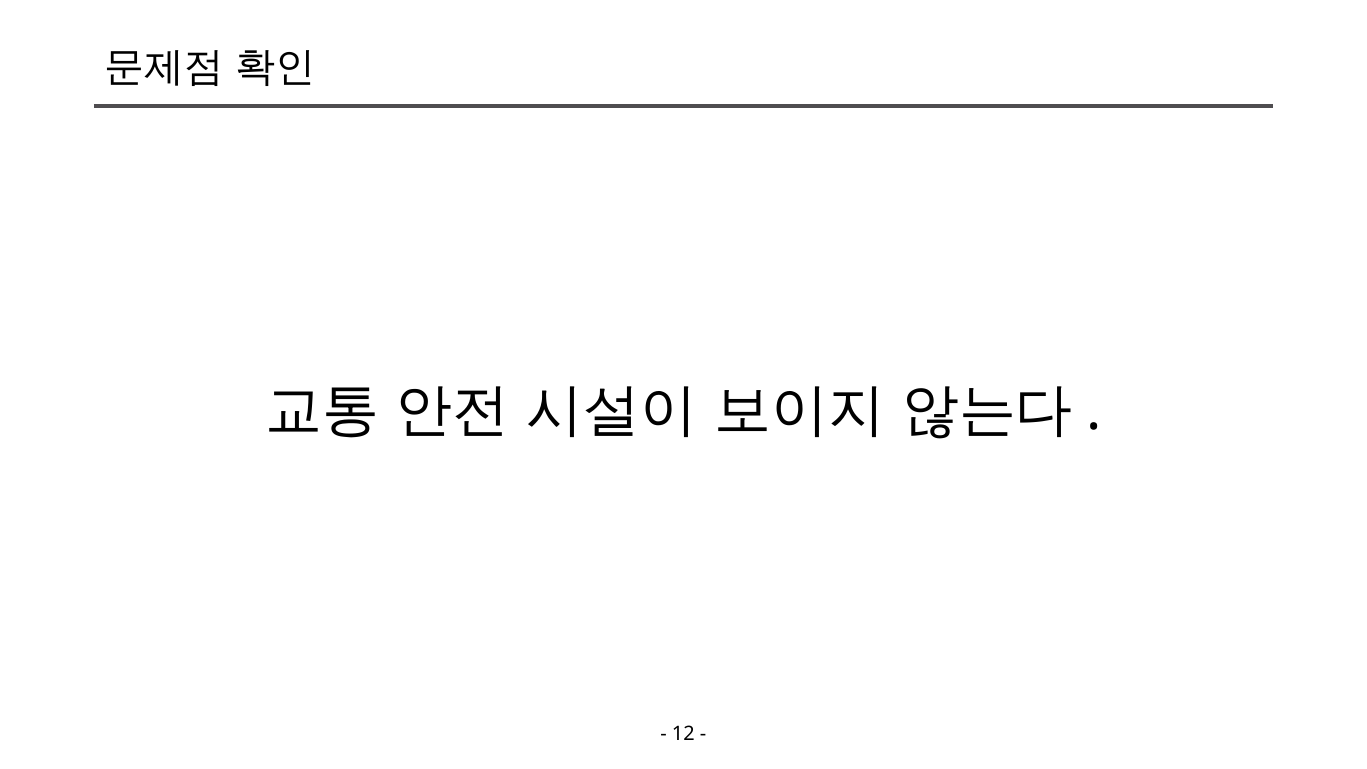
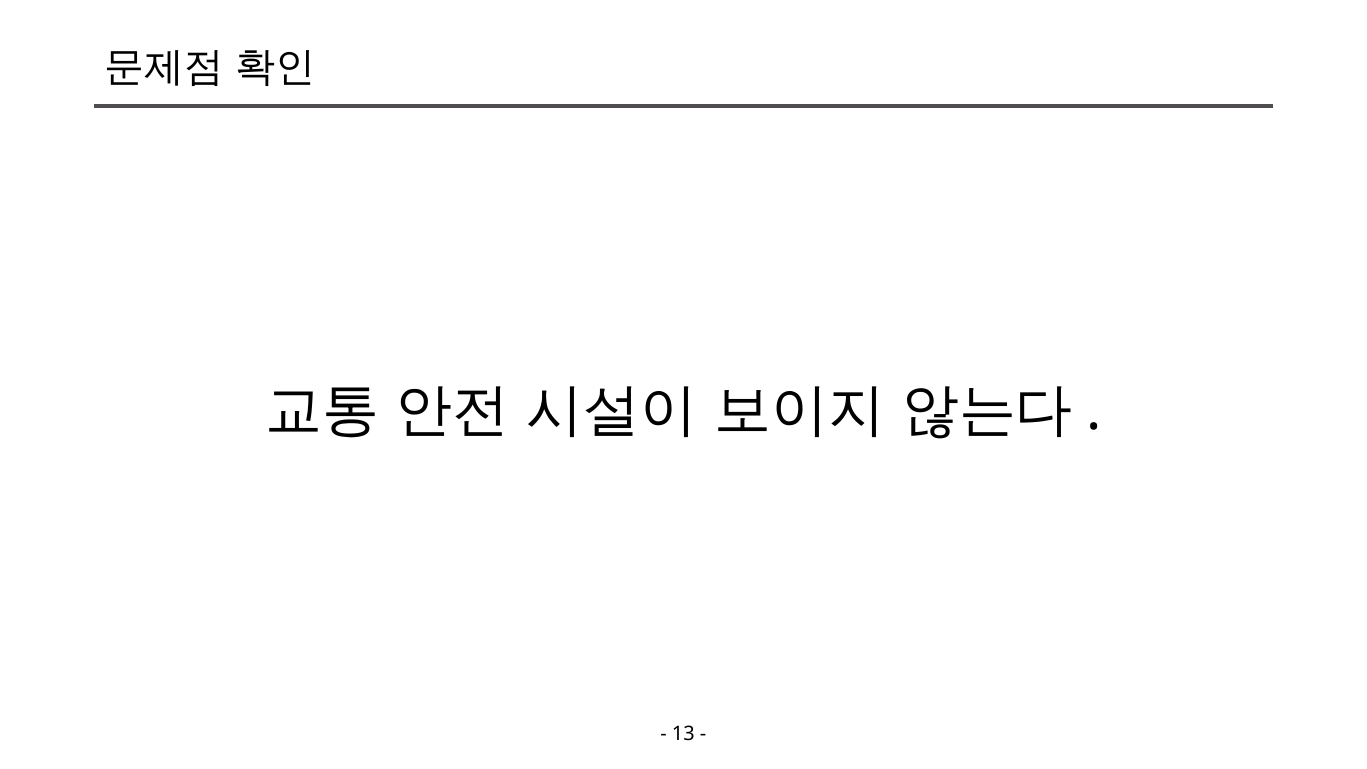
12: 12 -> 13 (683, 734)
